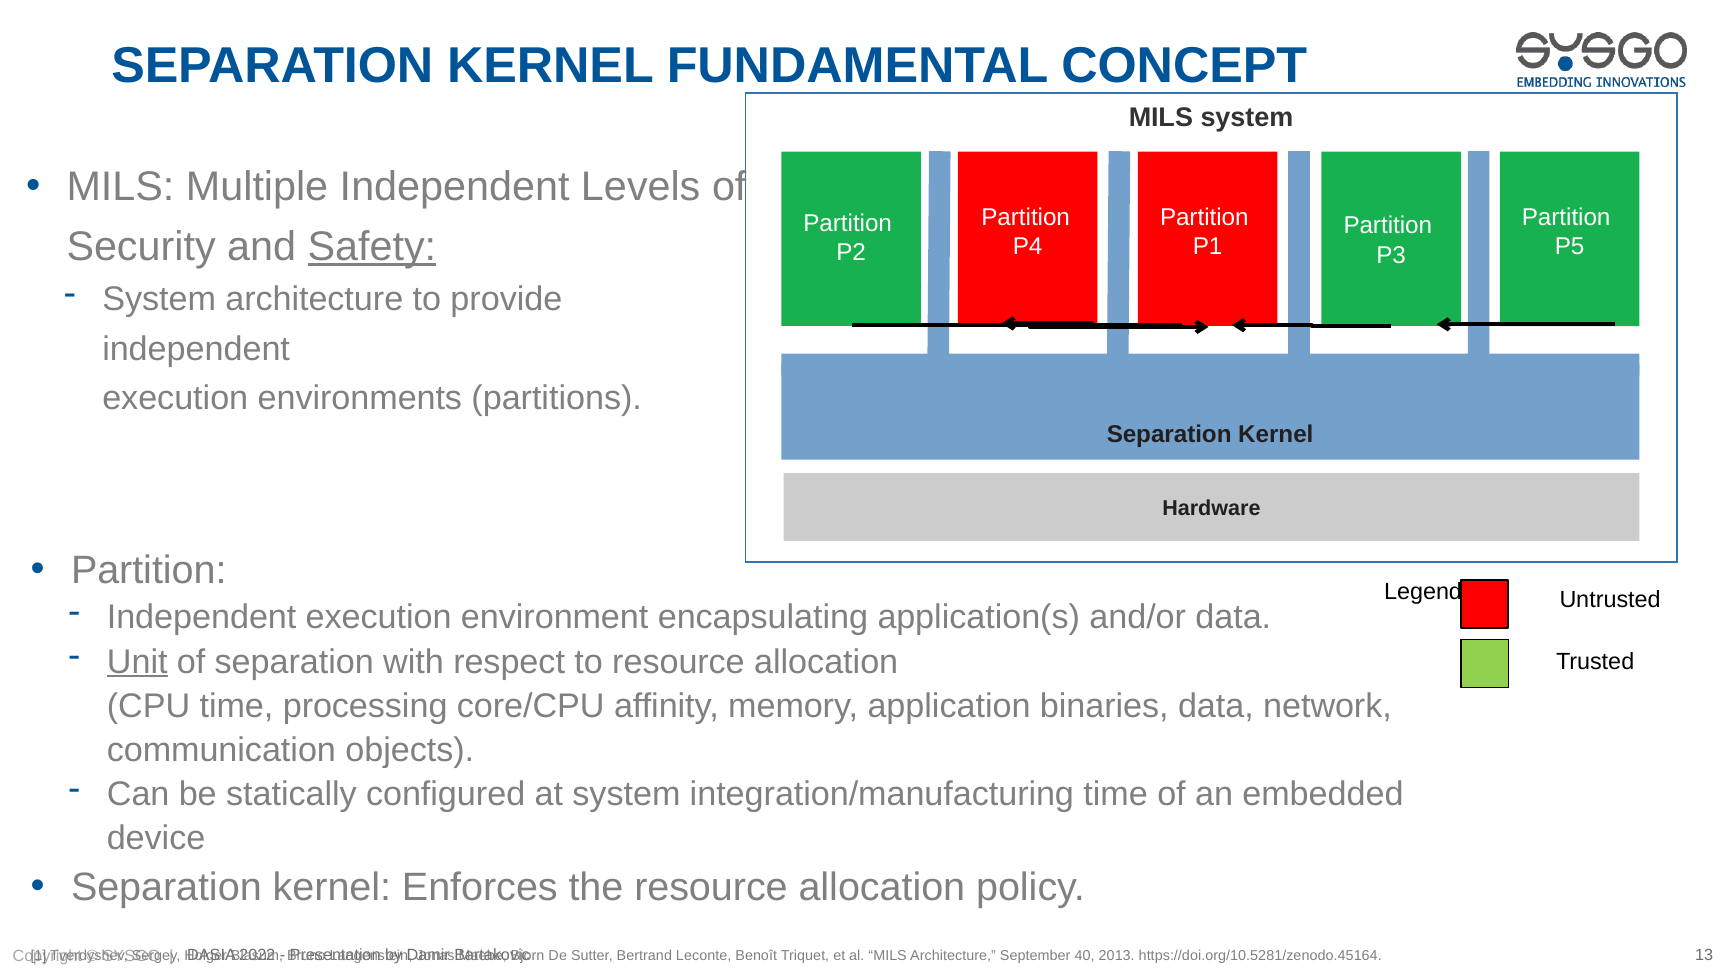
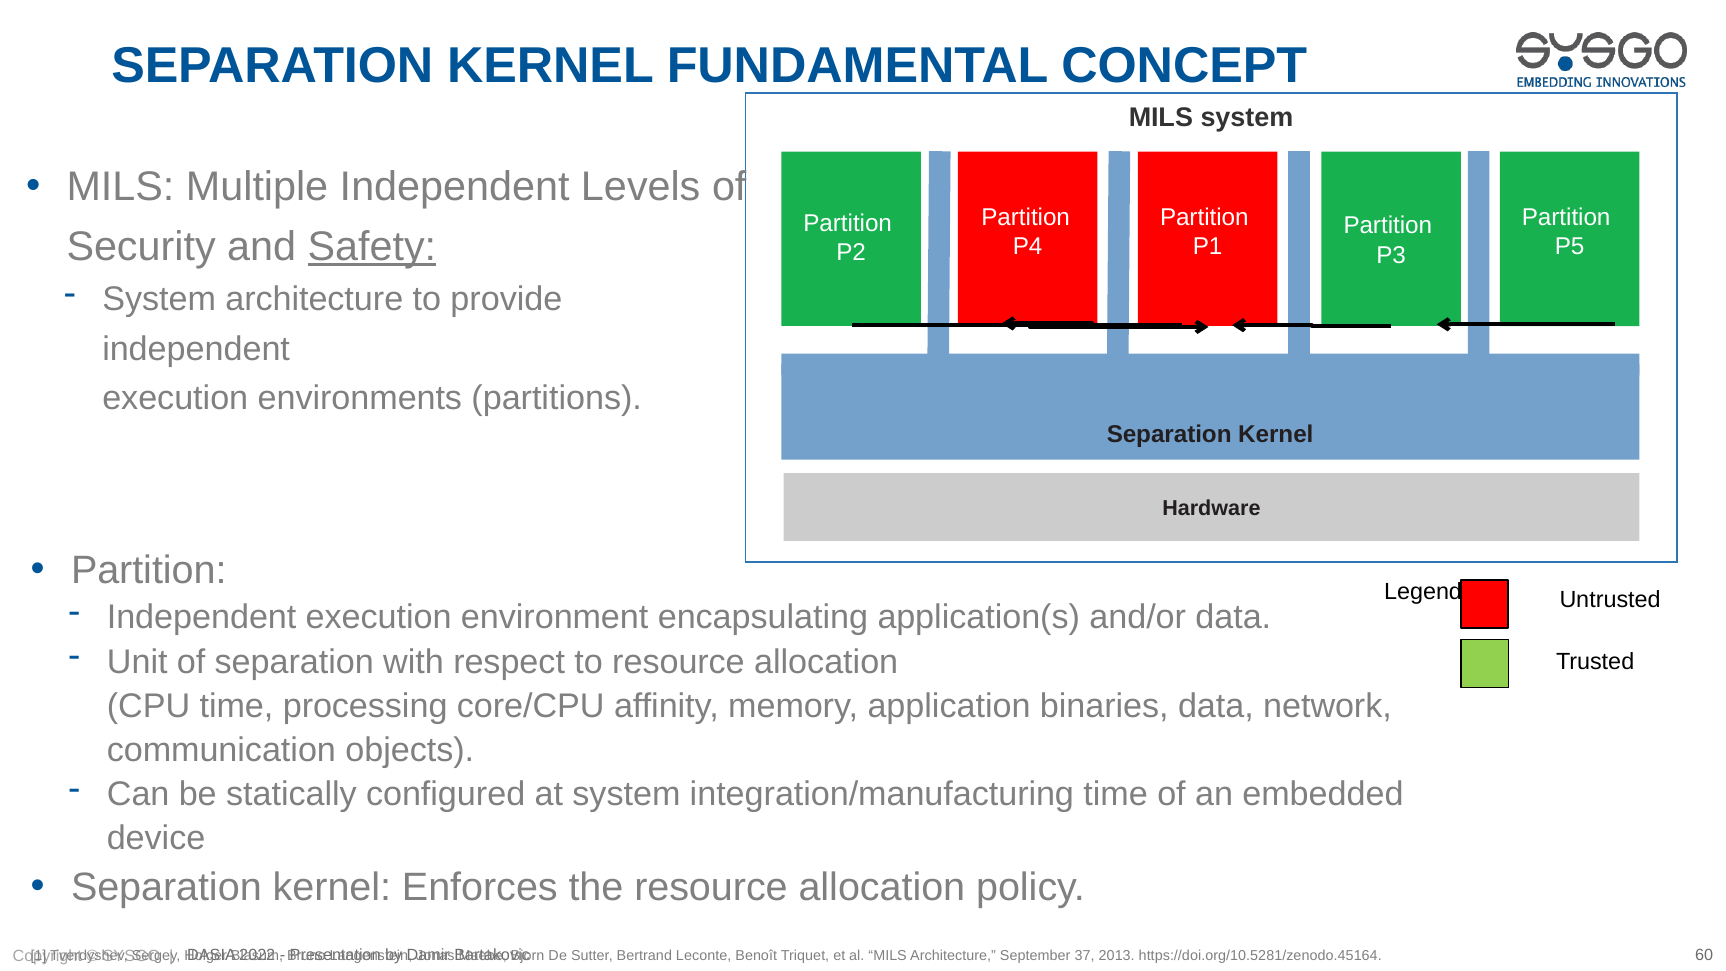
Unit underline: present -> none (137, 662)
13: 13 -> 60 (1704, 955)
40: 40 -> 37 (1085, 955)
